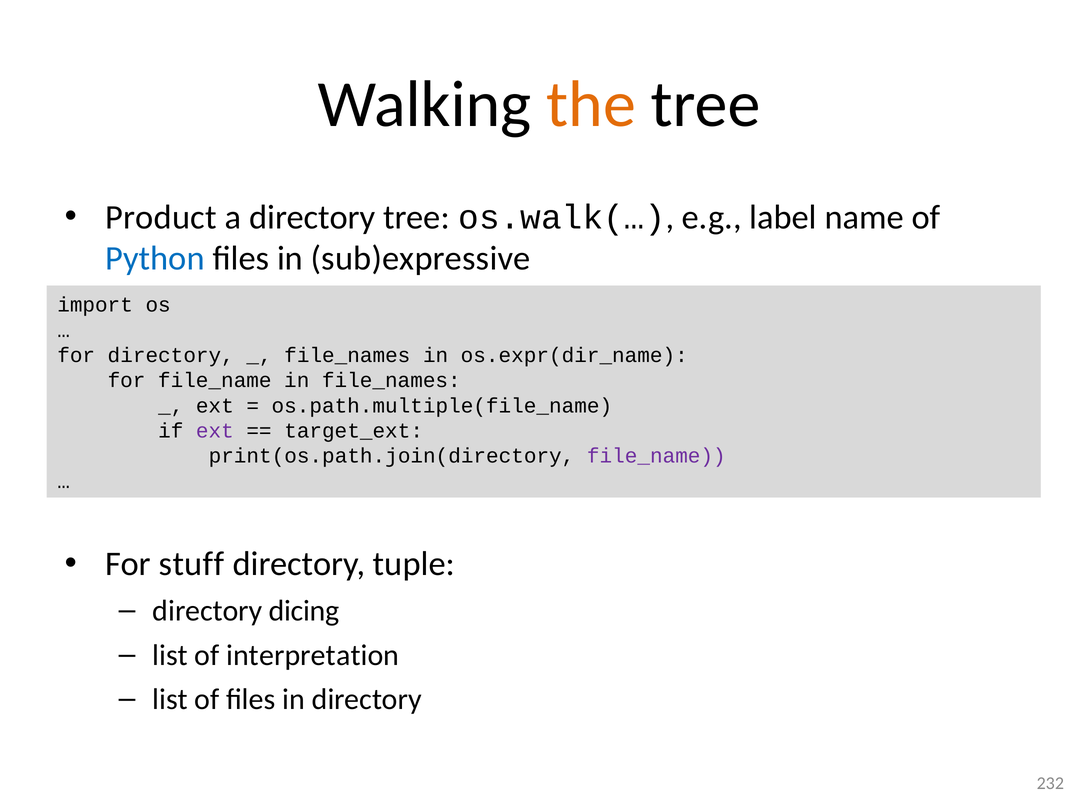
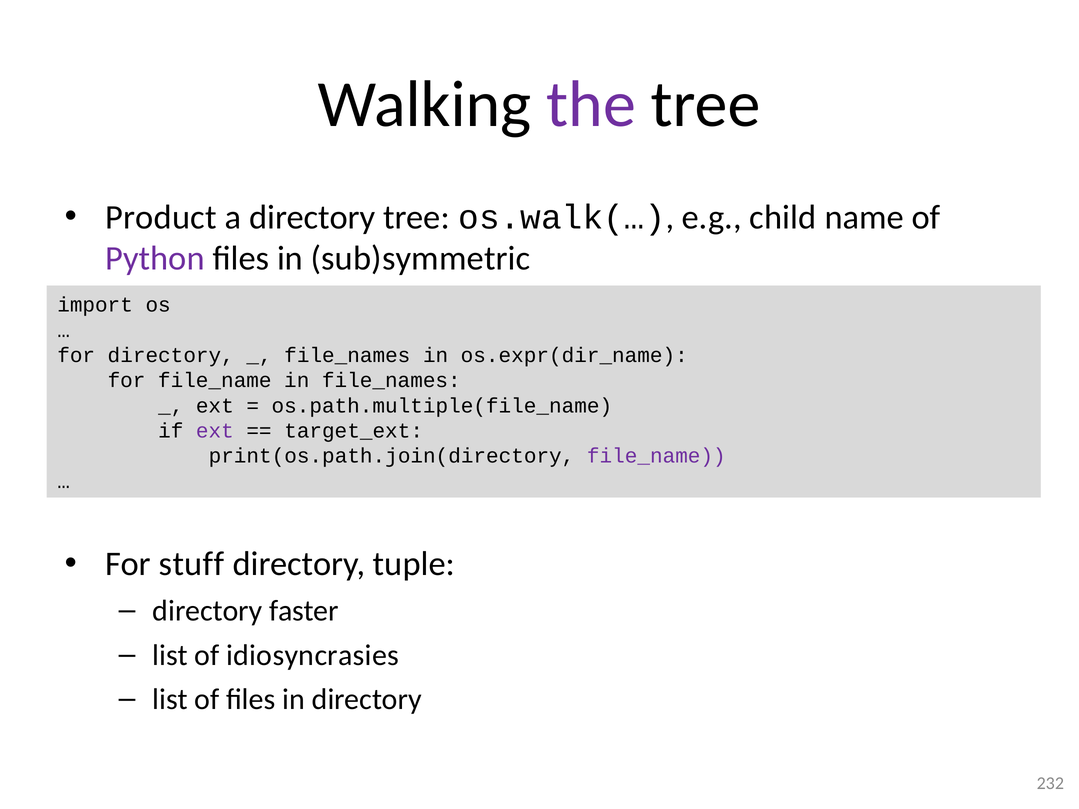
the colour: orange -> purple (591, 104)
label: label -> child (783, 217)
Python colour: blue -> purple (155, 259)
sub)expressive: sub)expressive -> sub)symmetric (421, 259)
dicing: dicing -> faster (304, 611)
interpretation: interpretation -> idiosyncrasies (313, 655)
